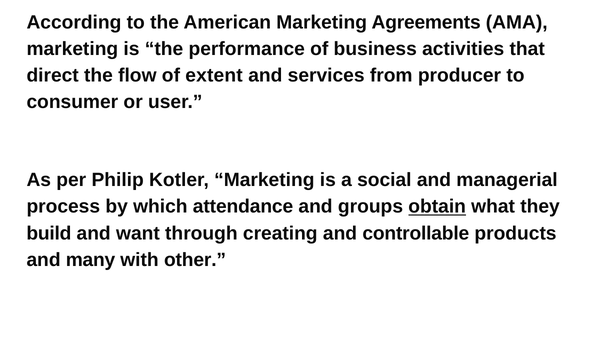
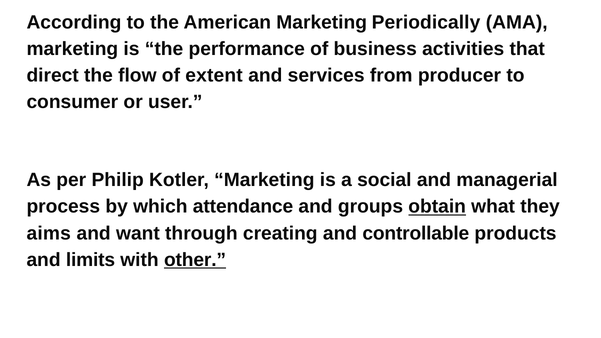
Agreements: Agreements -> Periodically (426, 22)
build: build -> aims (49, 233)
many: many -> limits (91, 260)
other underline: none -> present (195, 260)
